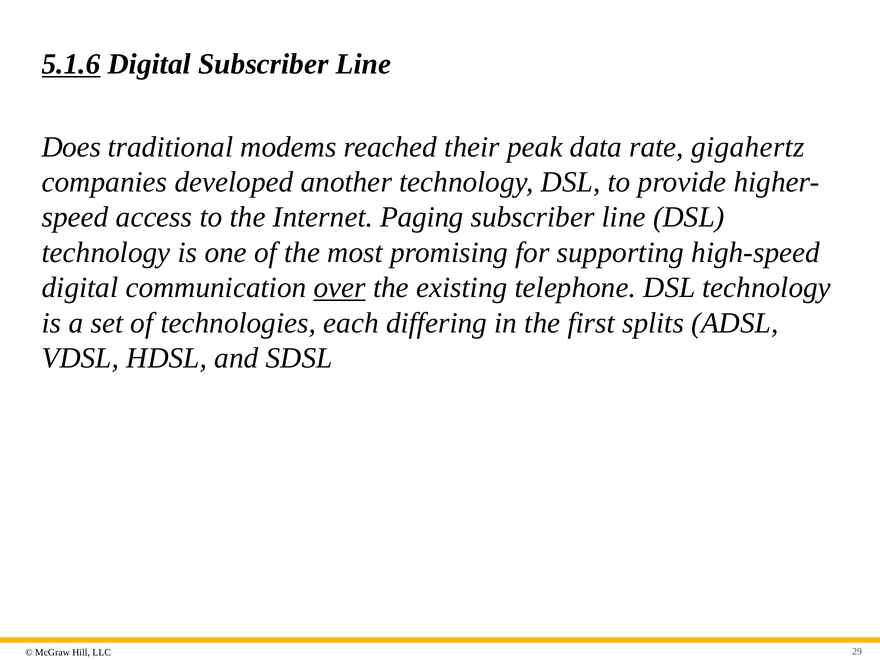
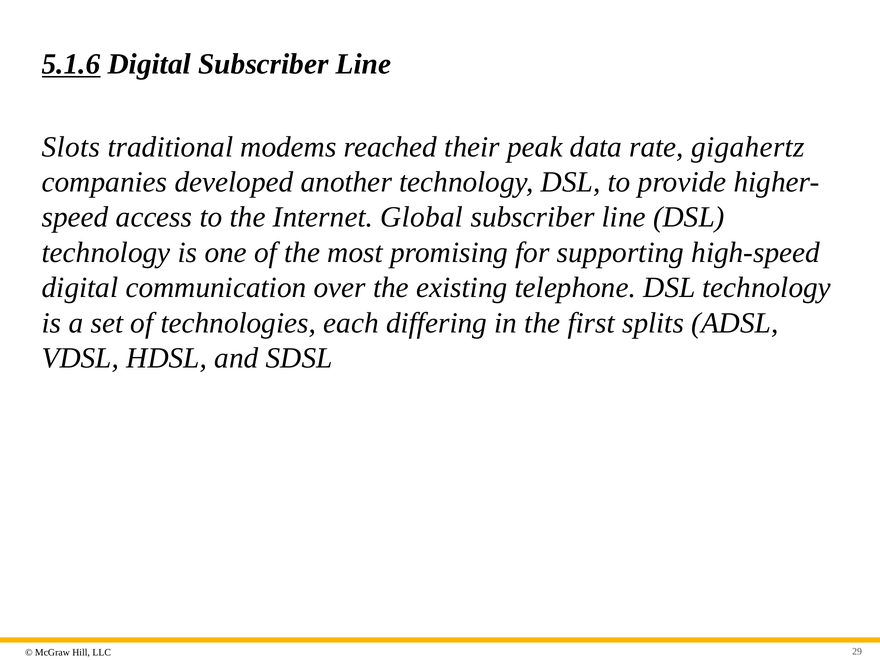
Does: Does -> Slots (71, 147)
Paging: Paging -> Global (422, 217)
over underline: present -> none (340, 288)
